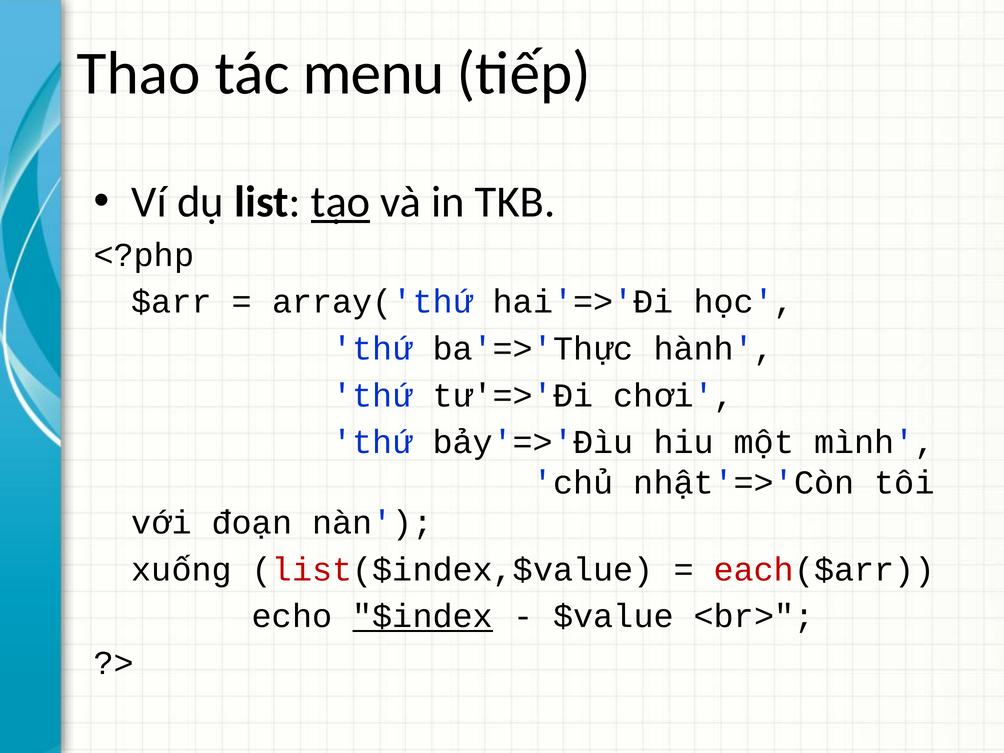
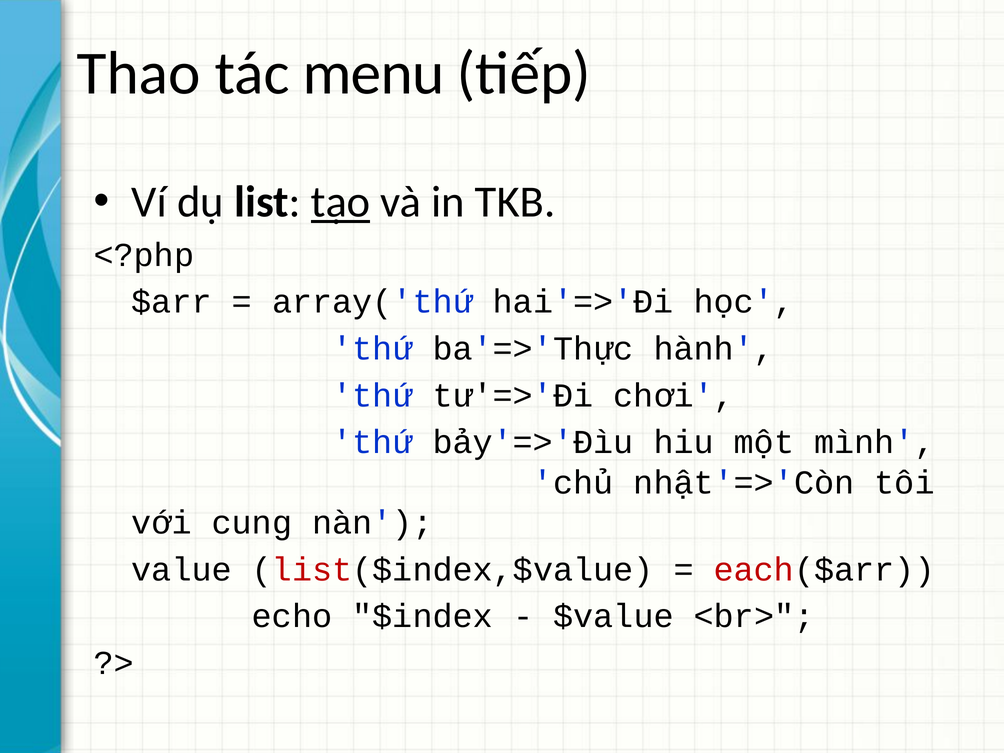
đoạn: đoạn -> cung (252, 523)
xuống: xuống -> value (182, 570)
$index underline: present -> none (423, 616)
